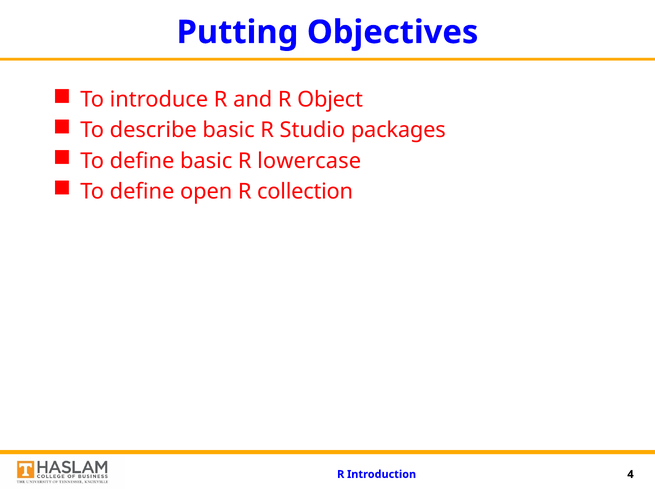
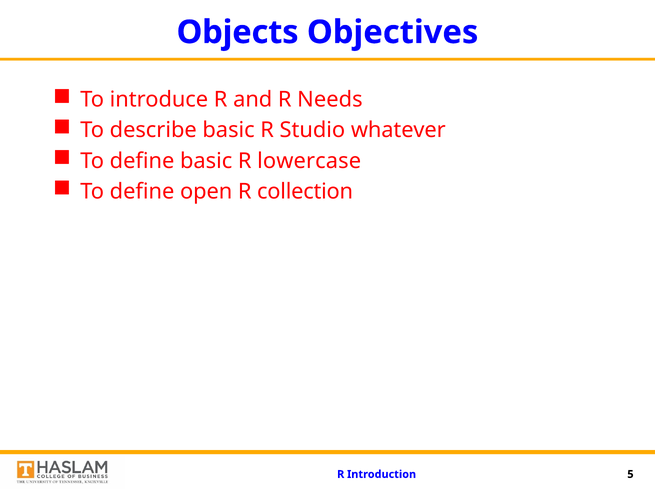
Putting: Putting -> Objects (238, 32)
Object: Object -> Needs (330, 100)
packages: packages -> whatever (398, 130)
4: 4 -> 5 (630, 475)
